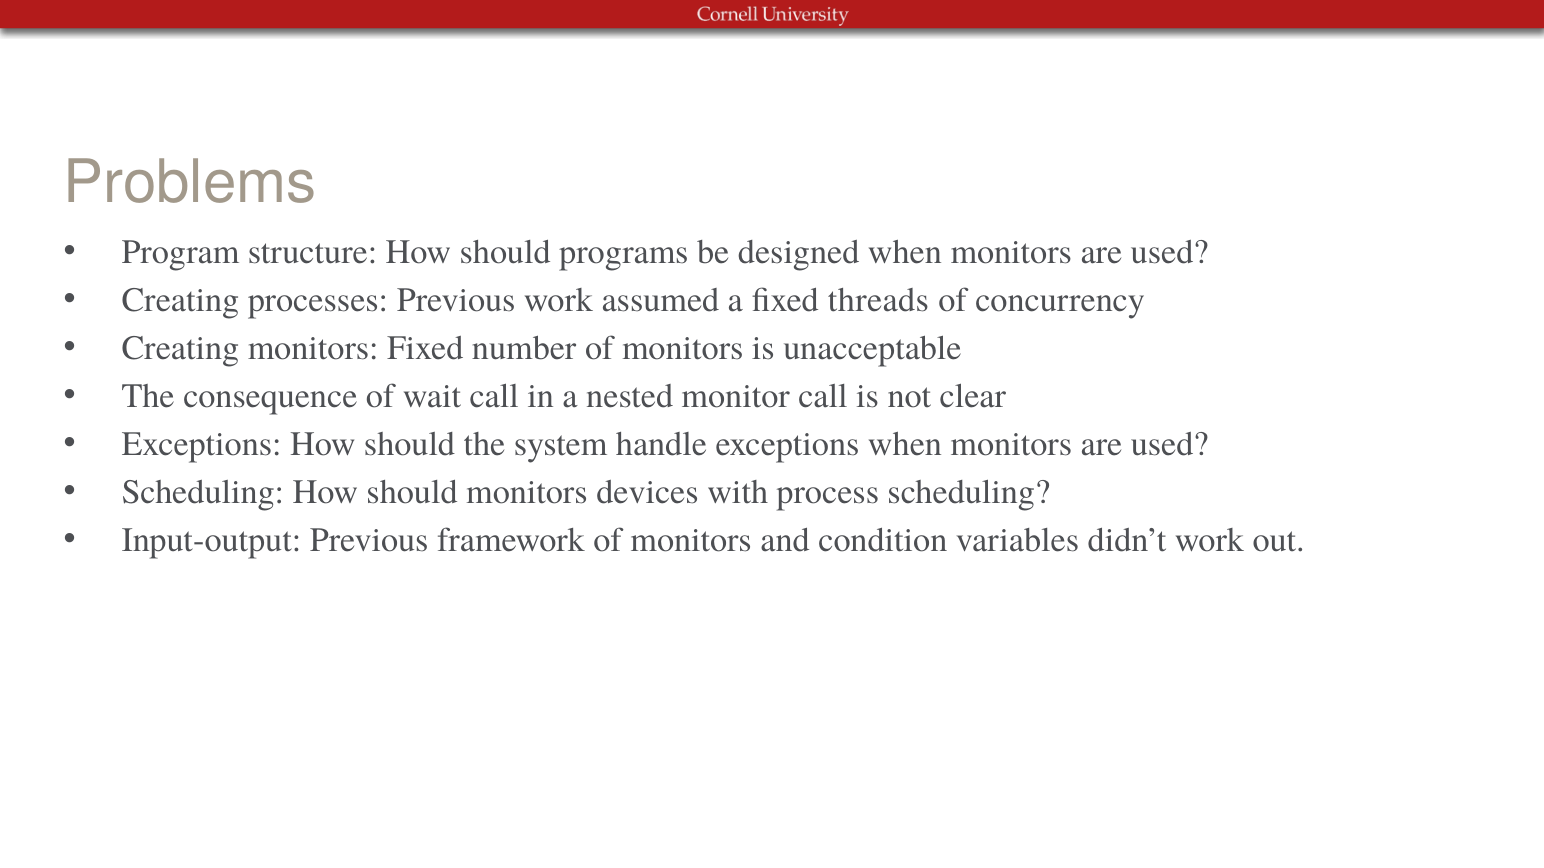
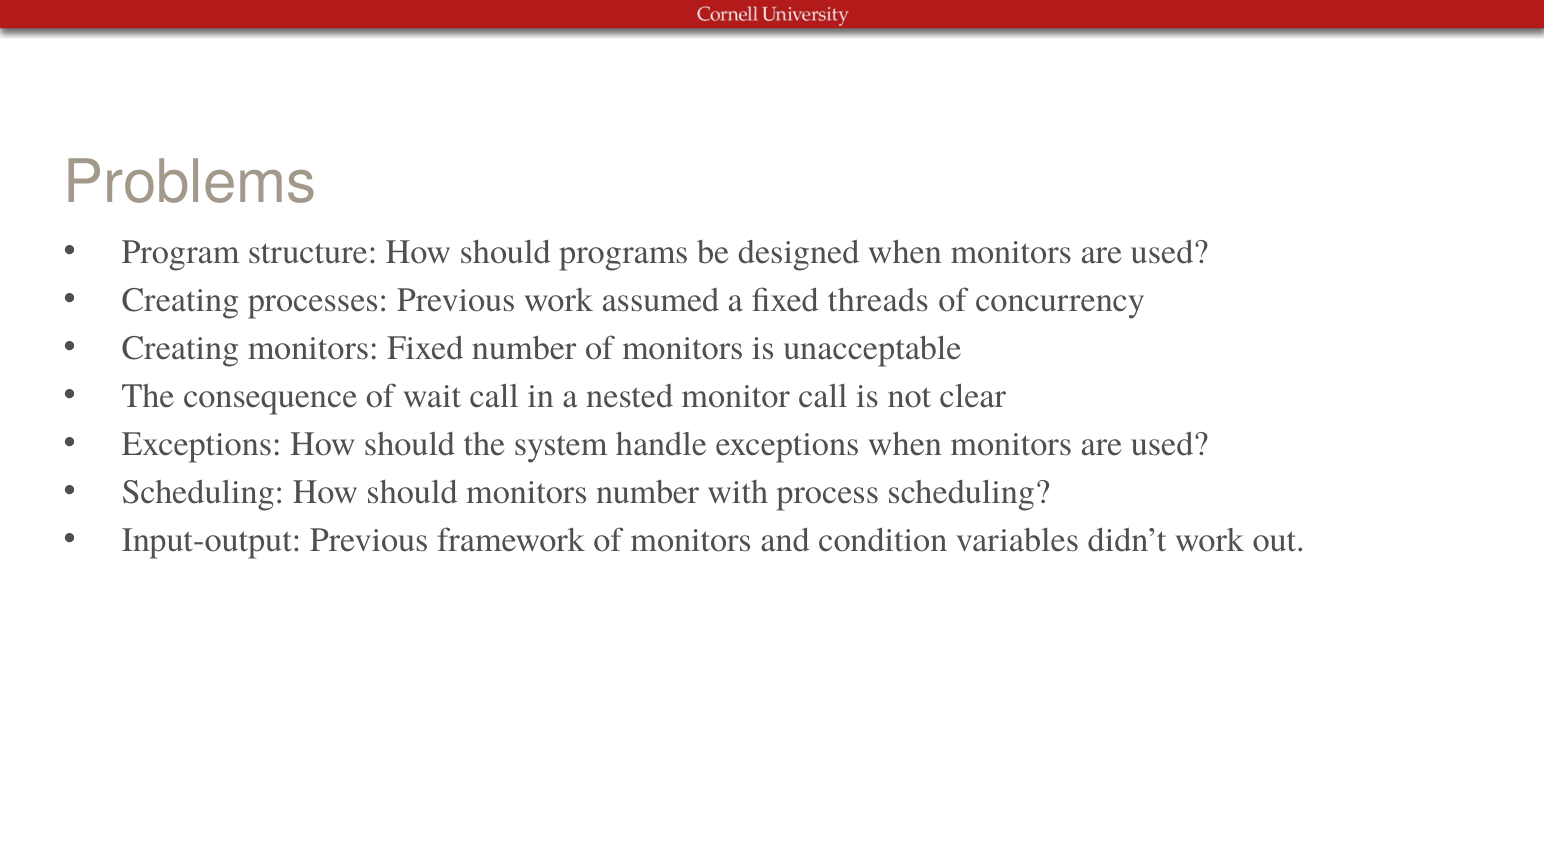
monitors devices: devices -> number (648, 492)
